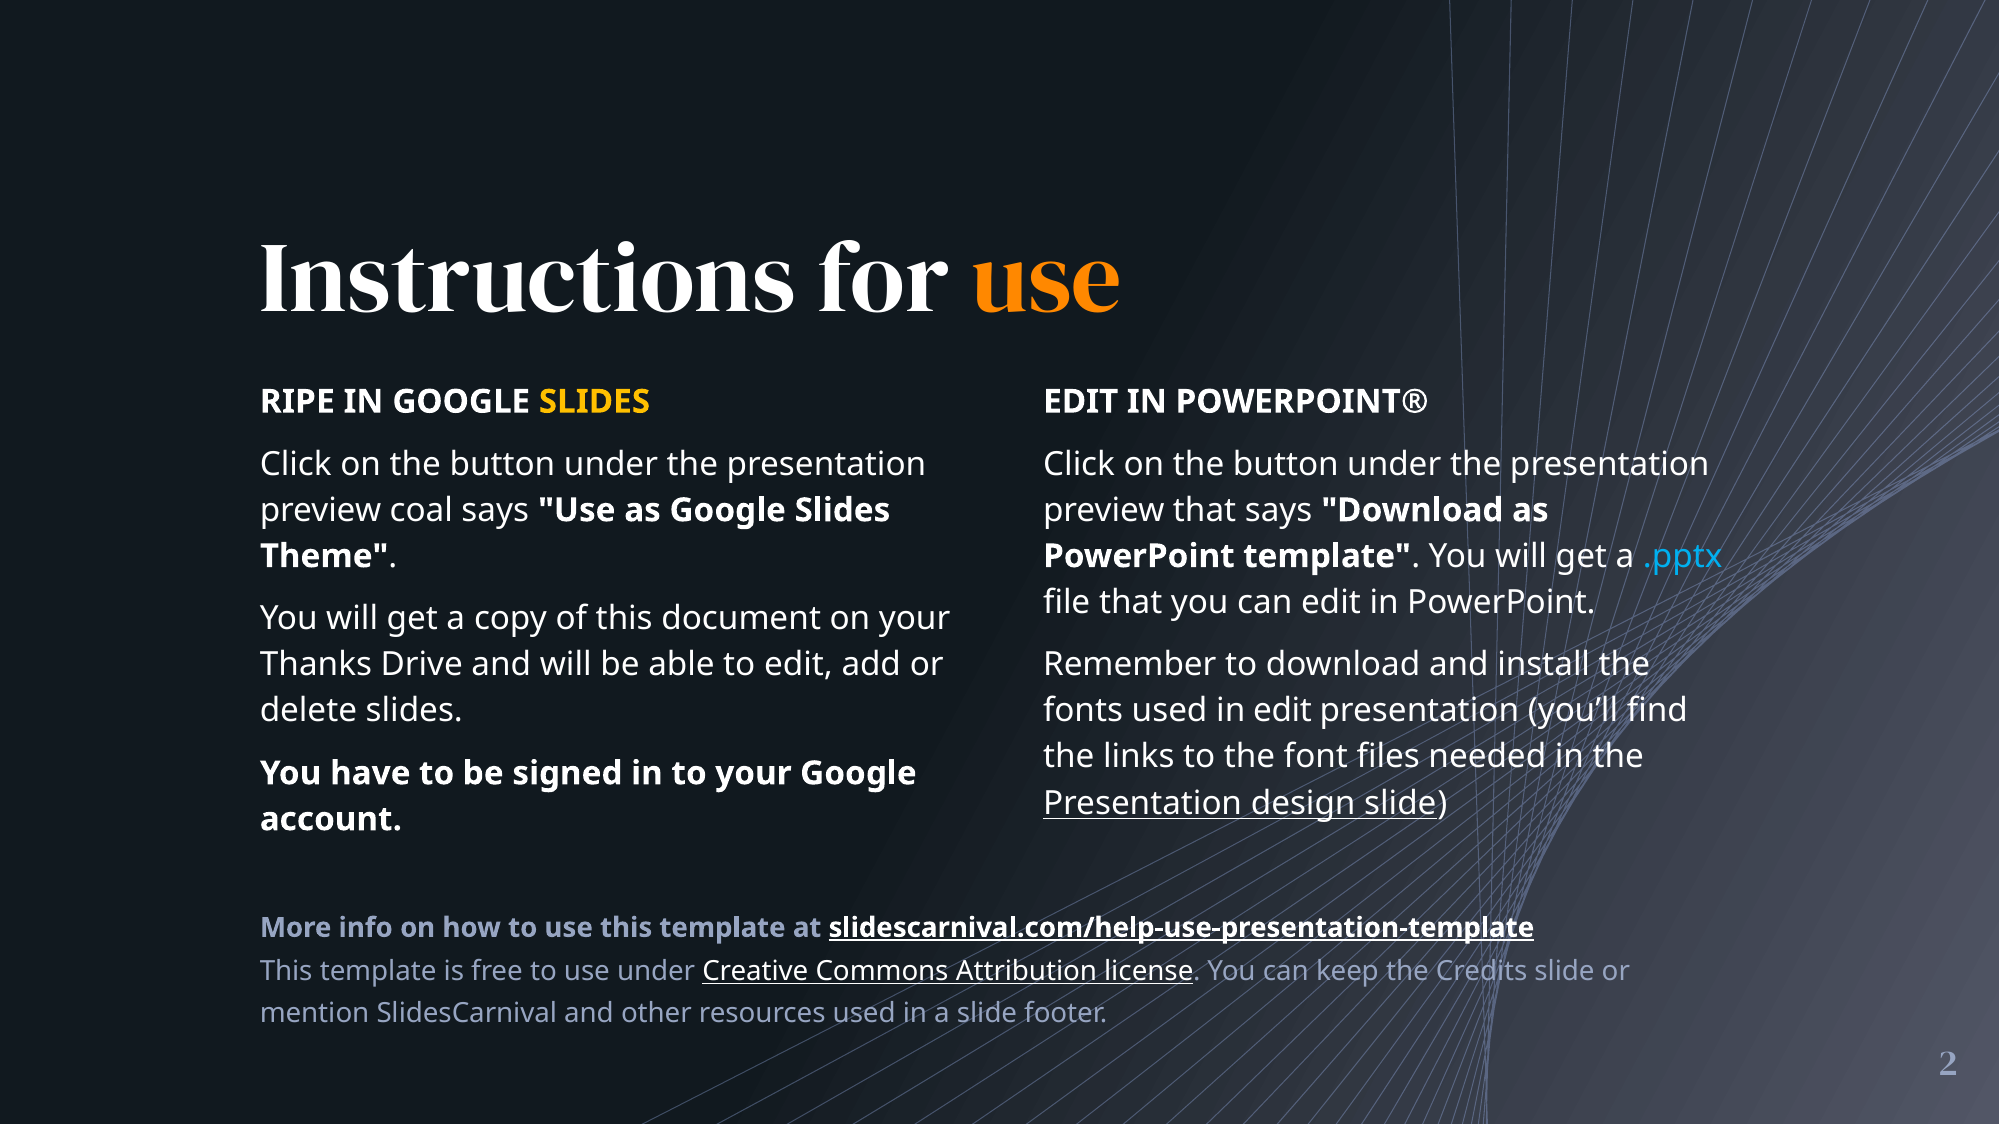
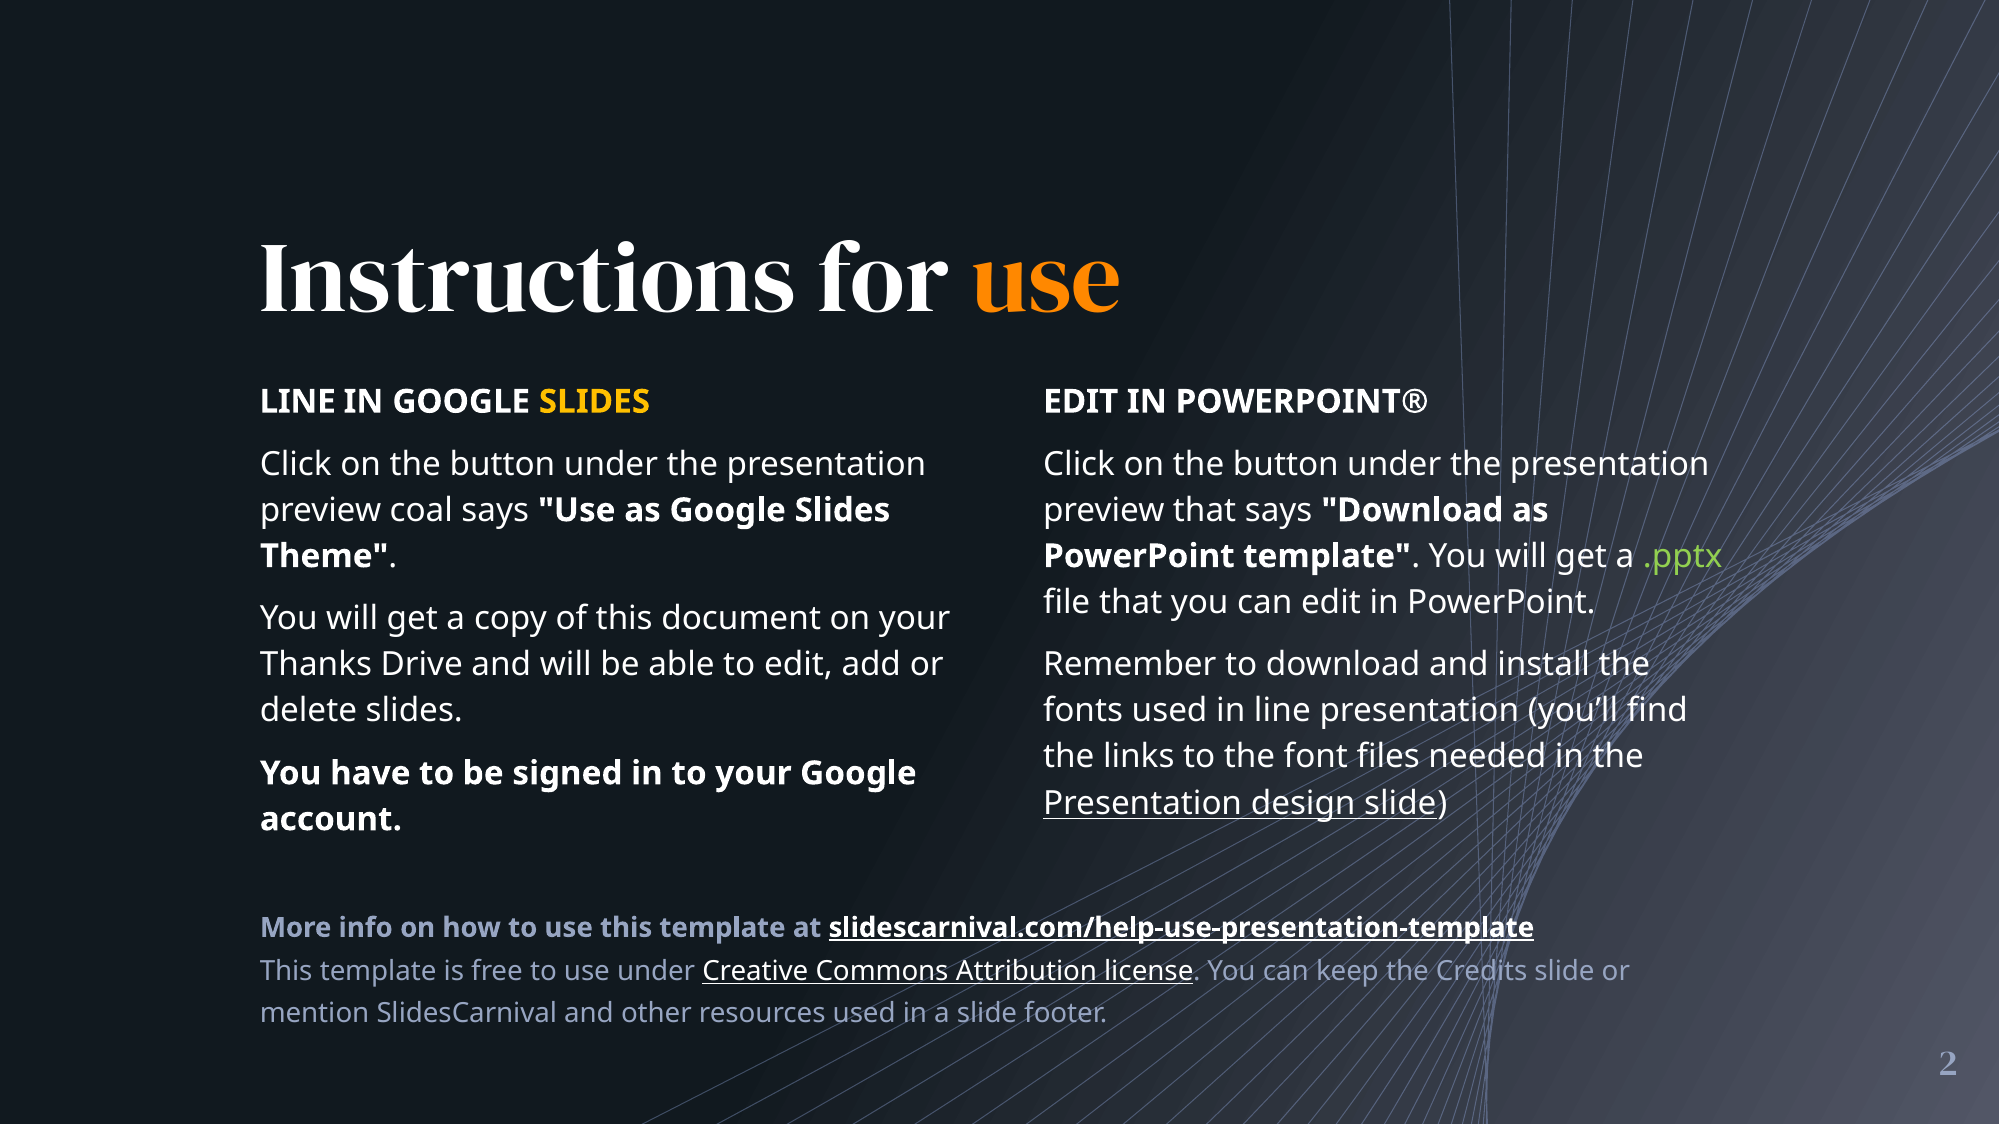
RIPE: RIPE -> LINE (298, 402)
.pptx colour: light blue -> light green (1683, 556)
in edit: edit -> line (1282, 711)
